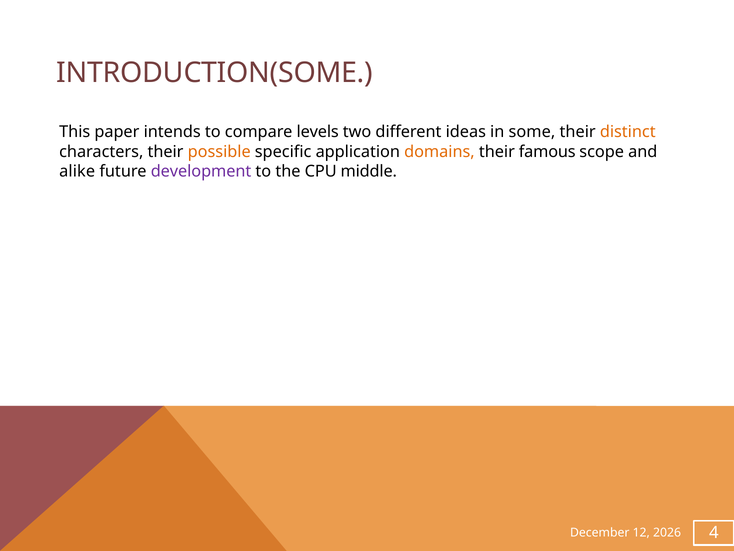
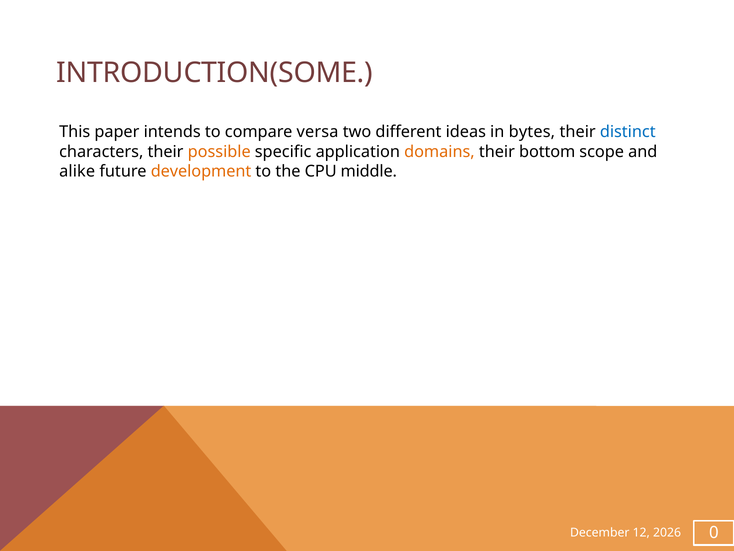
levels: levels -> versa (318, 132)
some: some -> bytes (532, 132)
distinct colour: orange -> blue (628, 132)
famous: famous -> bottom (547, 152)
development colour: purple -> orange (201, 171)
4: 4 -> 0 (714, 532)
